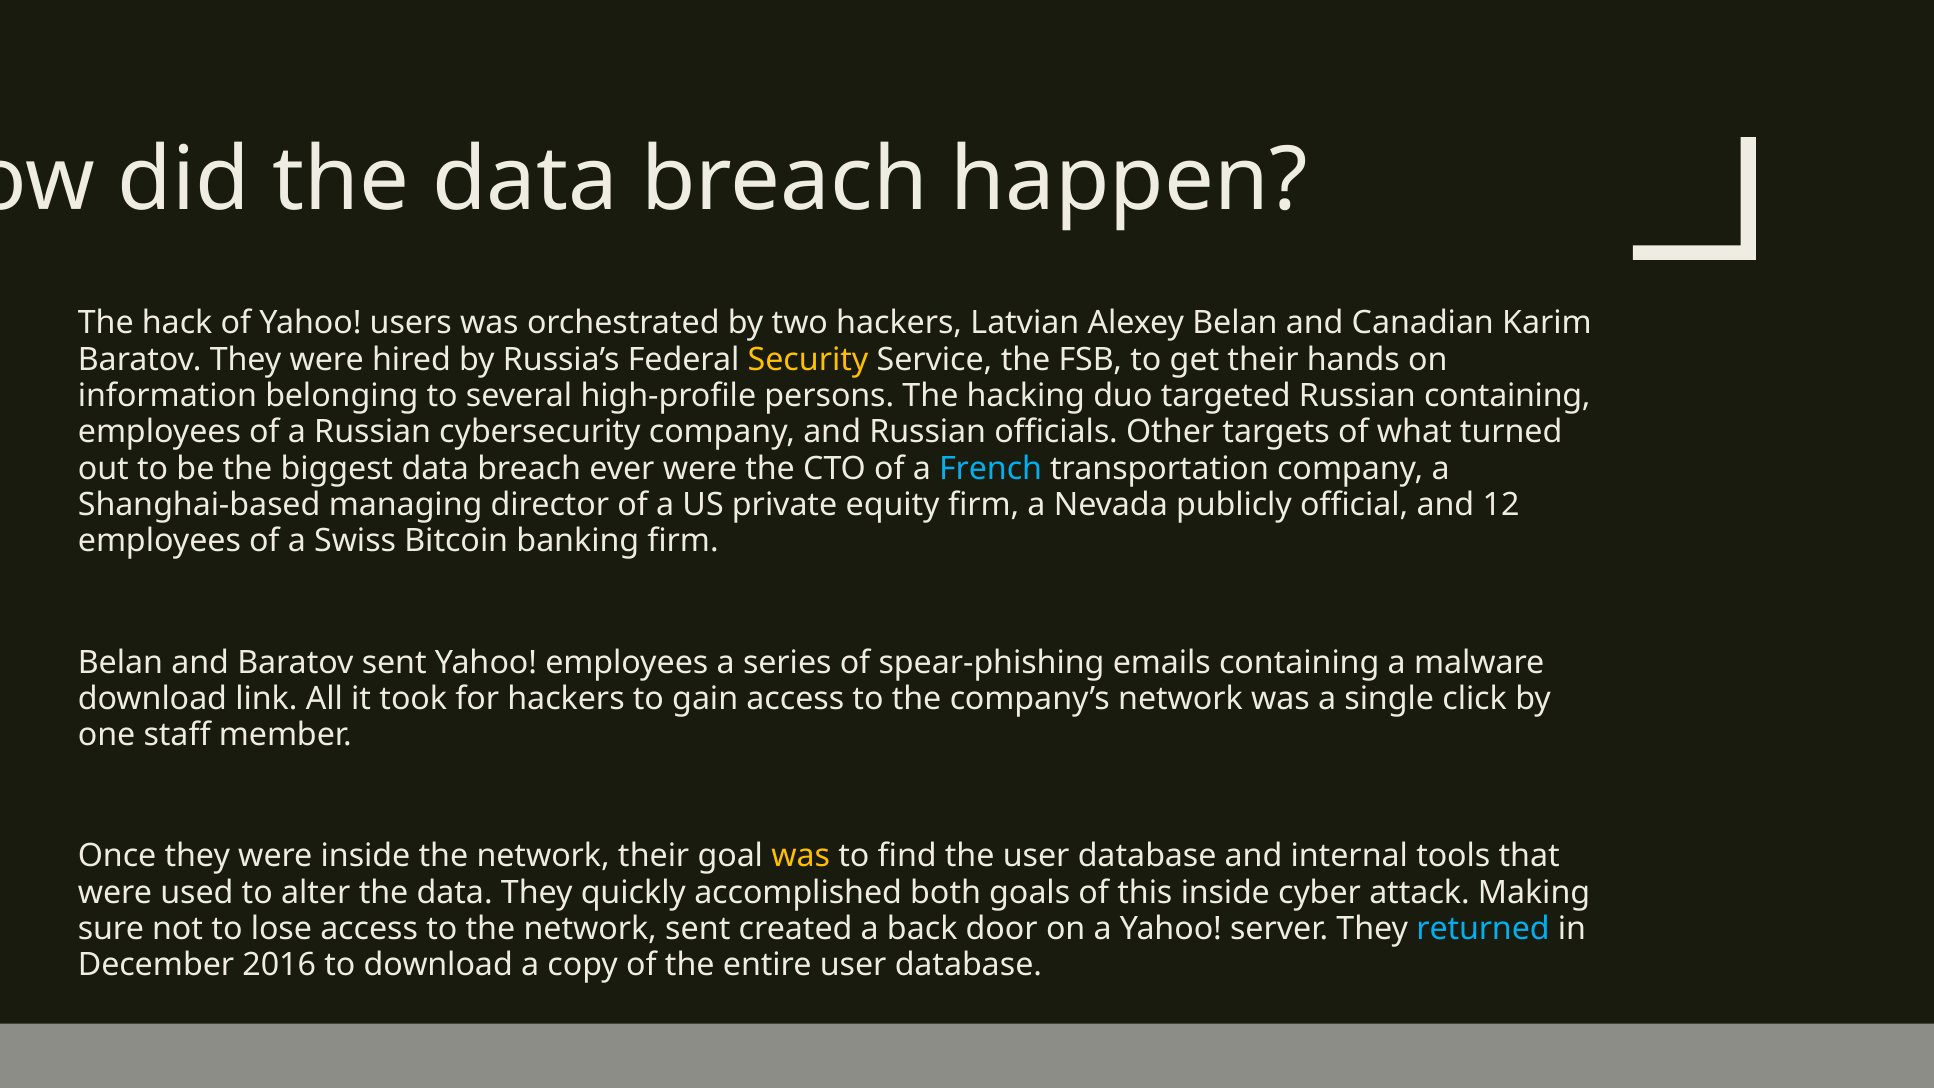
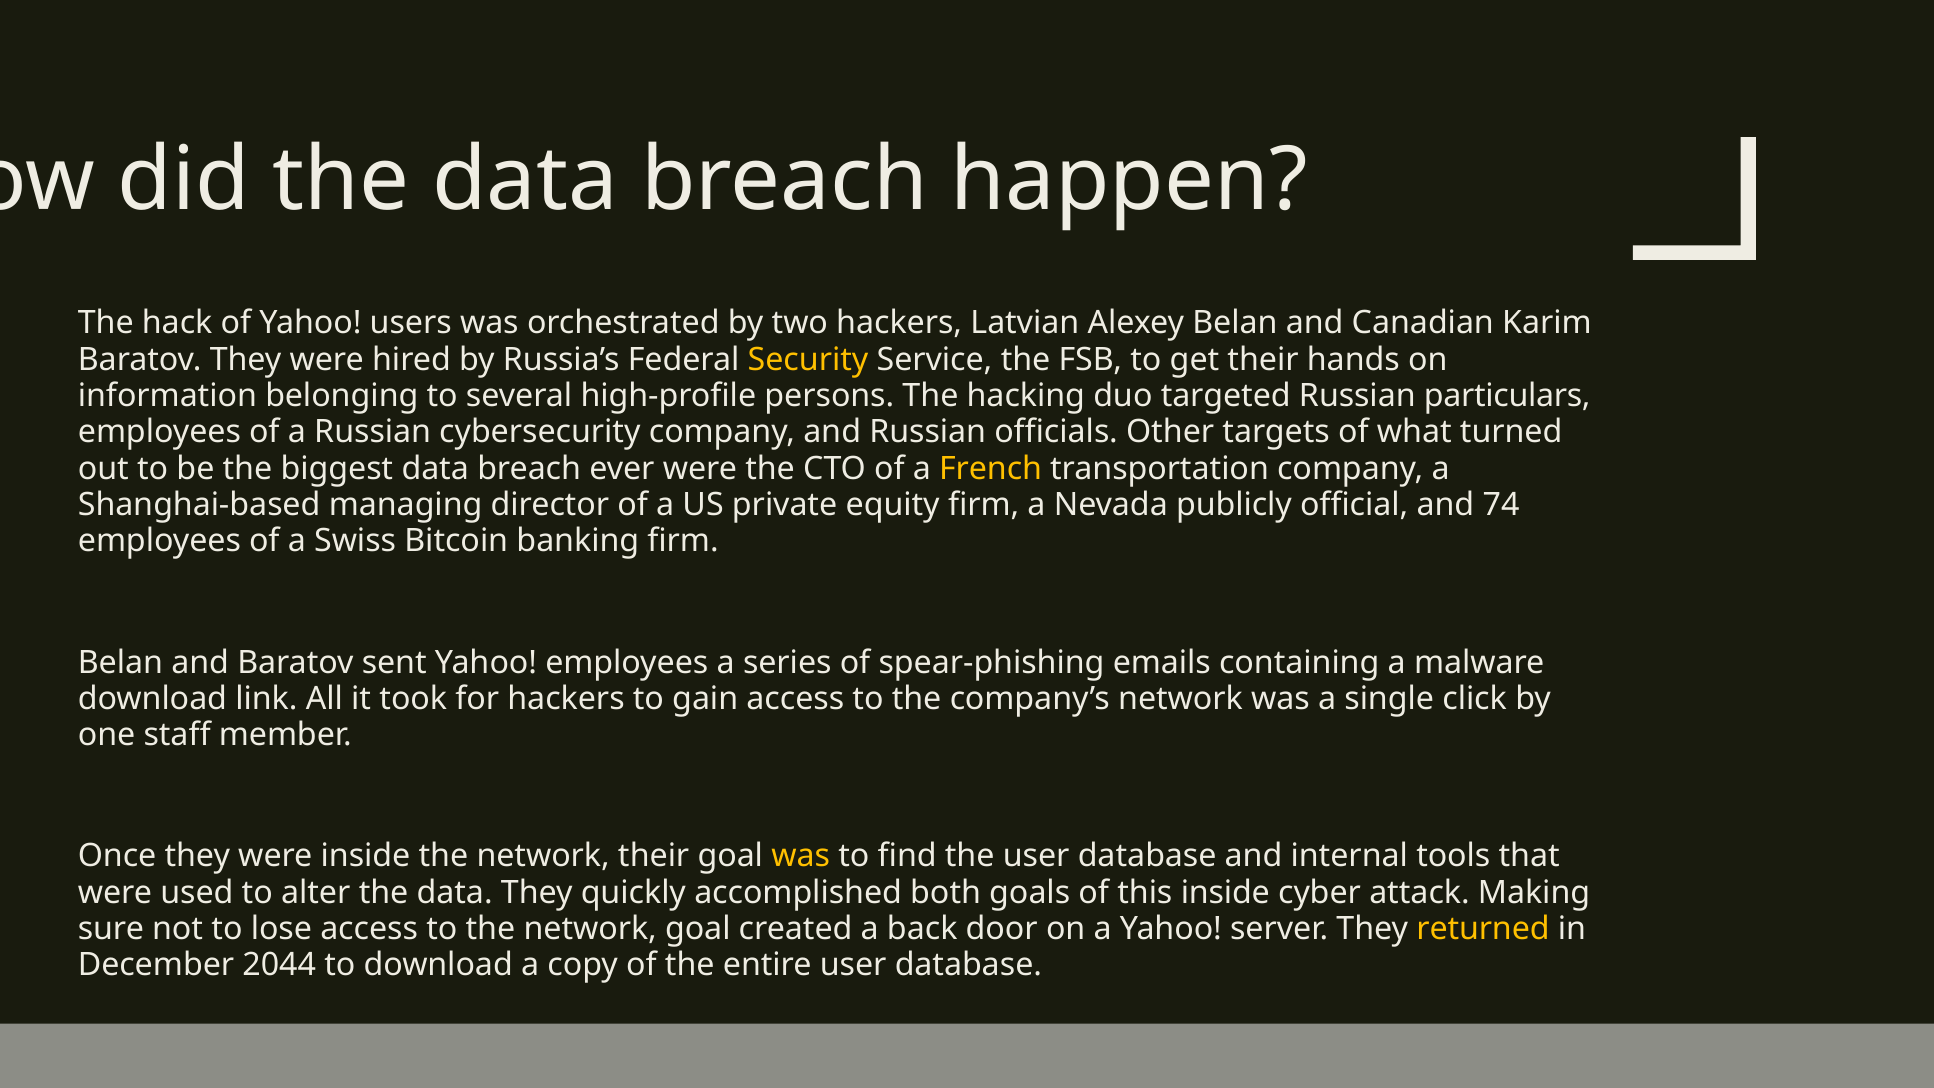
Russian containing: containing -> particulars (1507, 396)
French colour: light blue -> yellow (991, 469)
12: 12 -> 74 (1501, 505)
network sent: sent -> goal (698, 929)
returned colour: light blue -> yellow (1483, 929)
2016: 2016 -> 2044 (279, 965)
